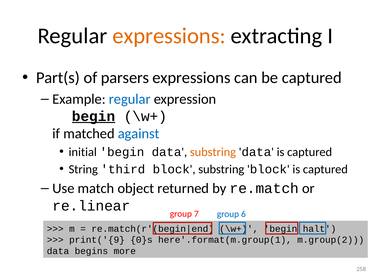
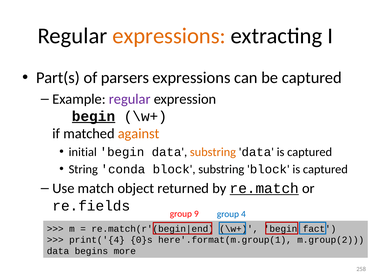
regular colour: blue -> purple (130, 99)
against colour: blue -> orange (139, 134)
third: third -> conda (123, 169)
re.match underline: none -> present (264, 189)
re.linear: re.linear -> re.fields (91, 206)
7: 7 -> 9 (196, 214)
6: 6 -> 4 (243, 214)
halt: halt -> fact (320, 229)
print('{9: print('{9 -> print('{4 (97, 240)
